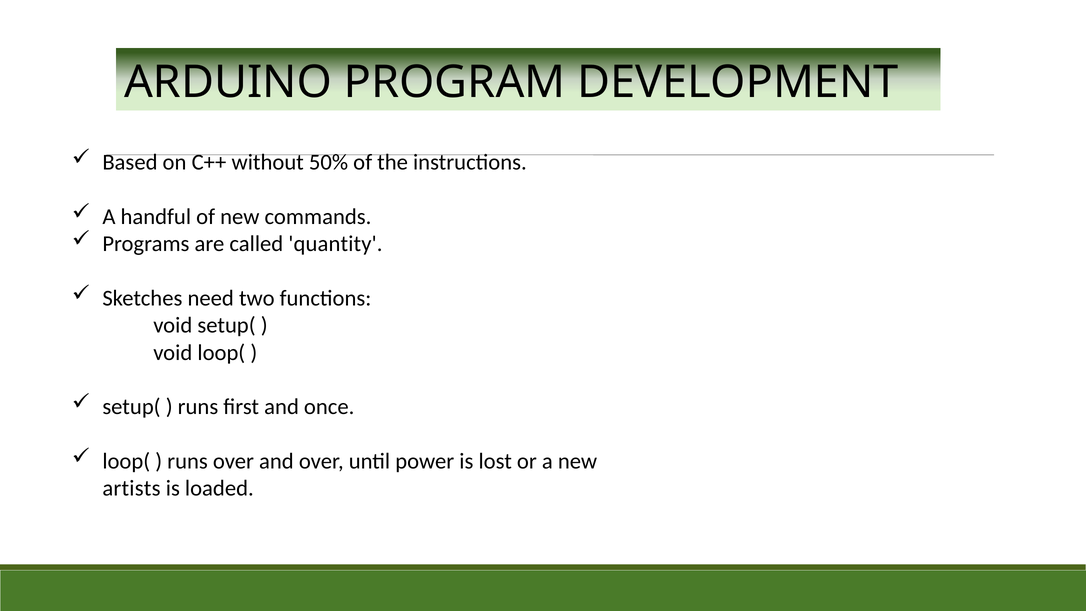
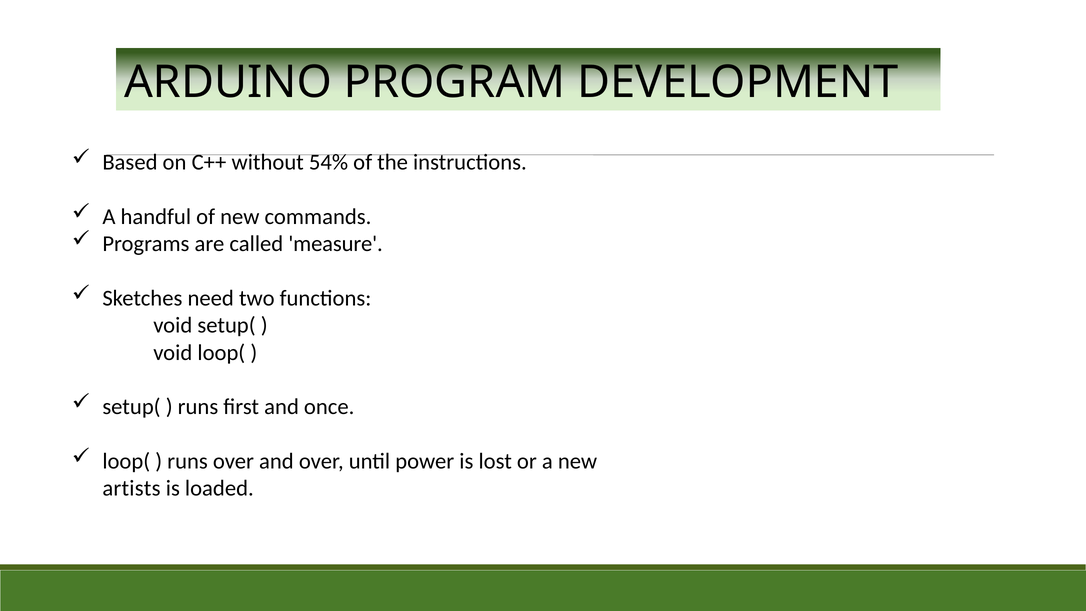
50%: 50% -> 54% (329, 162)
quantity: quantity -> measure (336, 244)
